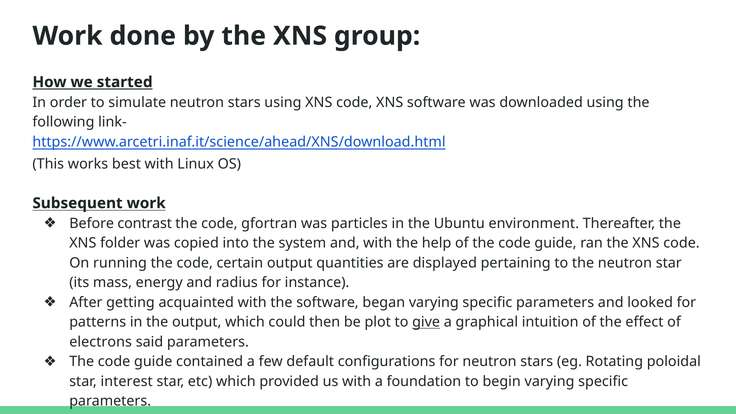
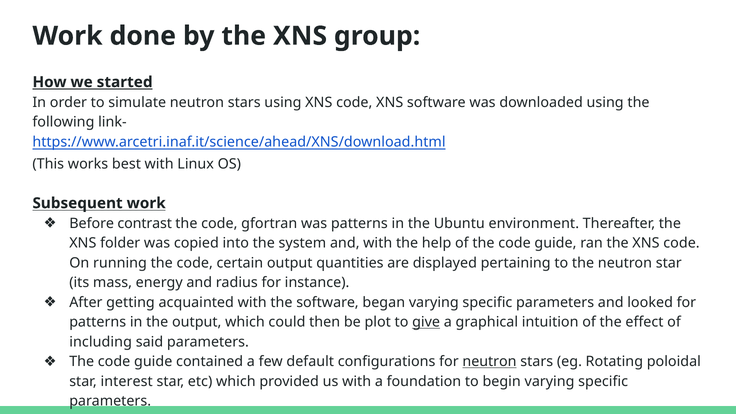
was particles: particles -> patterns (359, 223)
electrons: electrons -> including (101, 342)
neutron underline: none -> present (490, 362)
